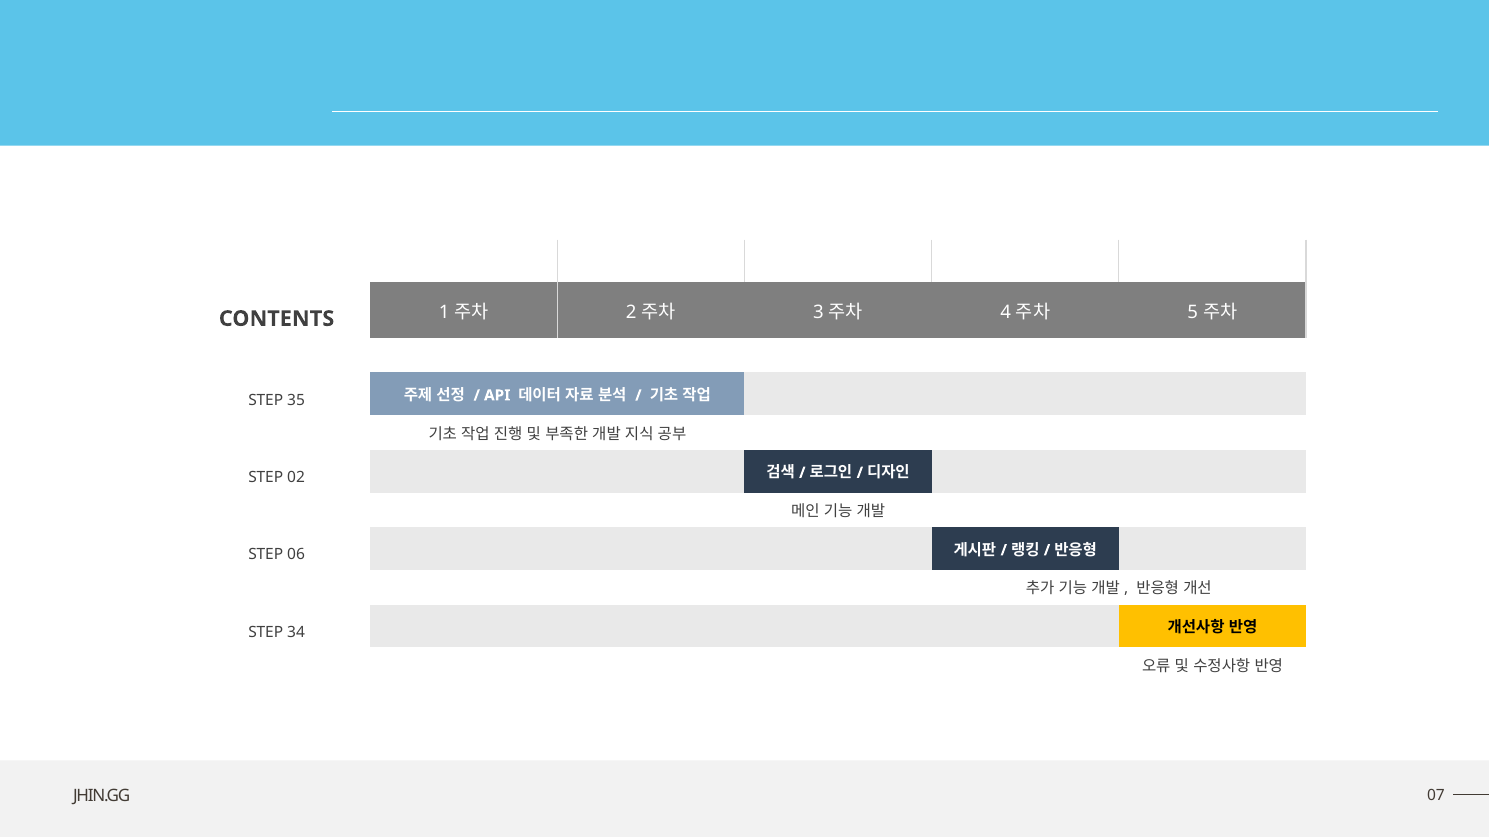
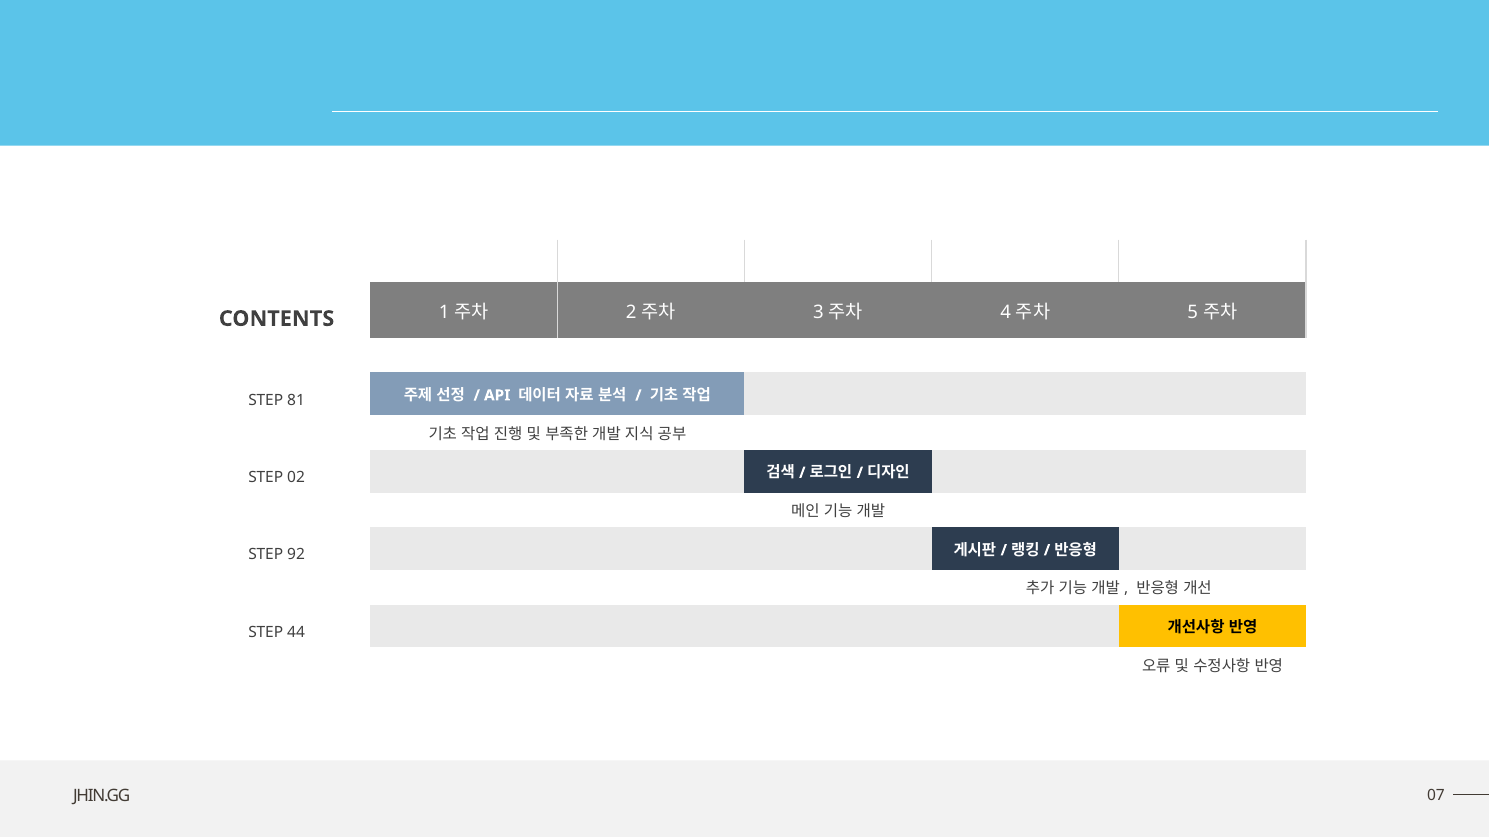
35: 35 -> 81 (296, 400)
06: 06 -> 92 (296, 555)
34: 34 -> 44 (296, 633)
